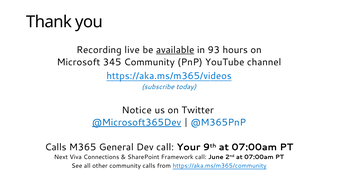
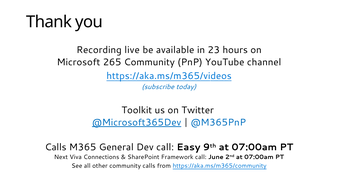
available underline: present -> none (175, 50)
93: 93 -> 23 (214, 50)
345: 345 -> 265 (112, 62)
Notice: Notice -> Toolkit (137, 110)
Your: Your -> Easy (189, 147)
